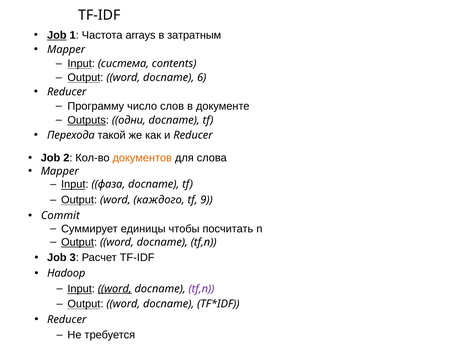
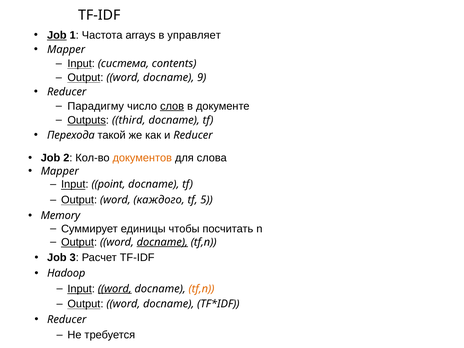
затратным: затратным -> управляет (194, 35)
6: 6 -> 9 (202, 78)
Программу: Программу -> Парадигму (96, 106)
слов underline: none -> present (172, 106)
одни: одни -> third (129, 120)
фаза: фаза -> point (108, 184)
9: 9 -> 5 (207, 200)
Commit: Commit -> Memory (60, 216)
docname underline: none -> present (162, 242)
tf,n colour: purple -> orange (201, 289)
